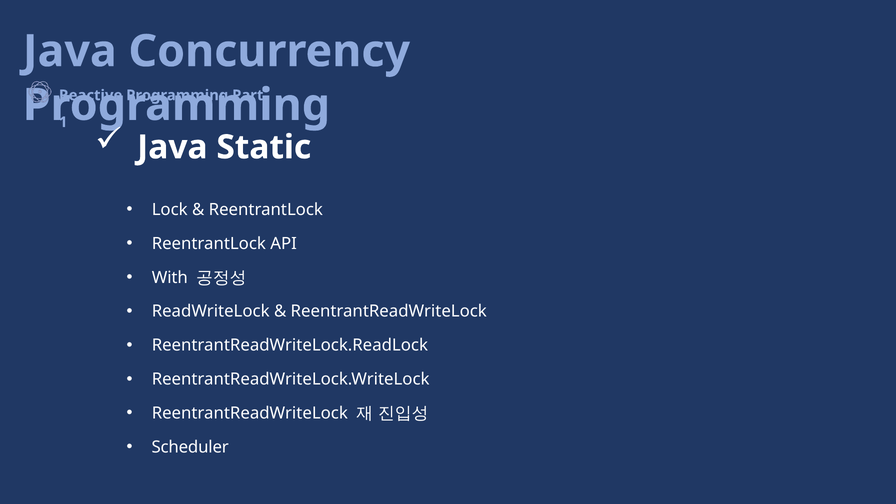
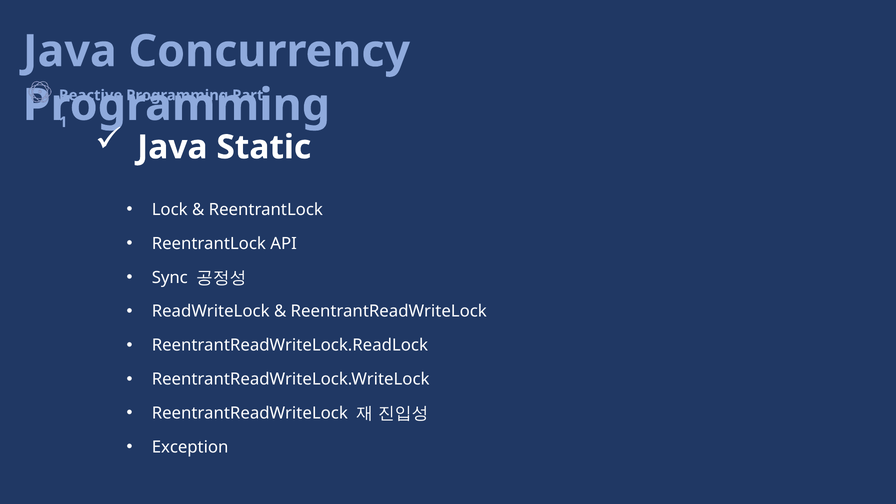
With: With -> Sync (170, 277)
Scheduler: Scheduler -> Exception (190, 447)
